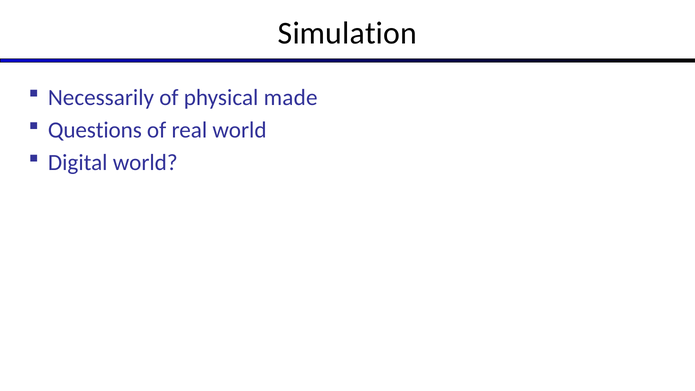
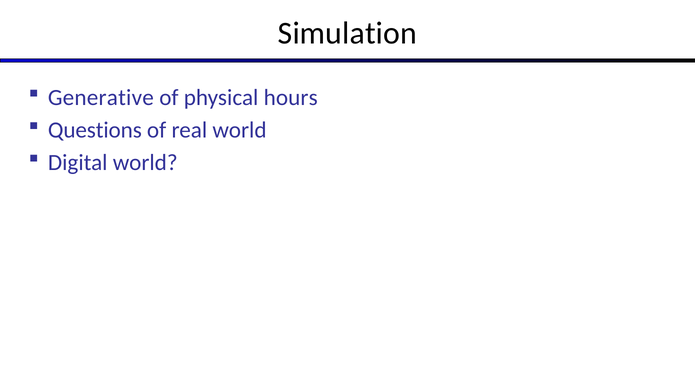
Necessarily: Necessarily -> Generative (101, 98)
made: made -> hours (291, 98)
